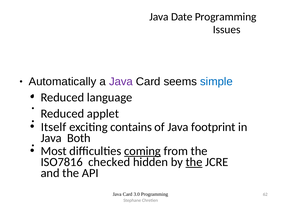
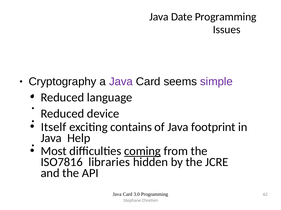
Automatically: Automatically -> Cryptography (63, 82)
simple colour: blue -> purple (216, 82)
applet: applet -> device (103, 114)
Both: Both -> Help (79, 138)
checked: checked -> libraries (109, 162)
the underline: present -> none (194, 162)
